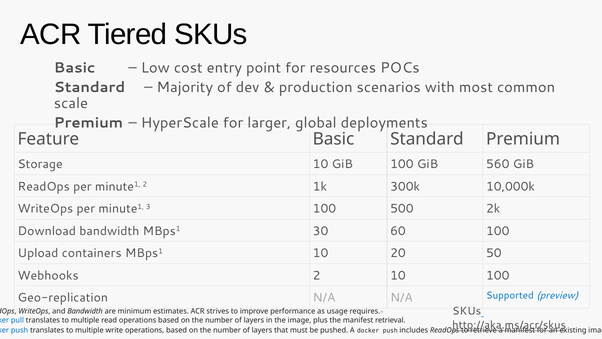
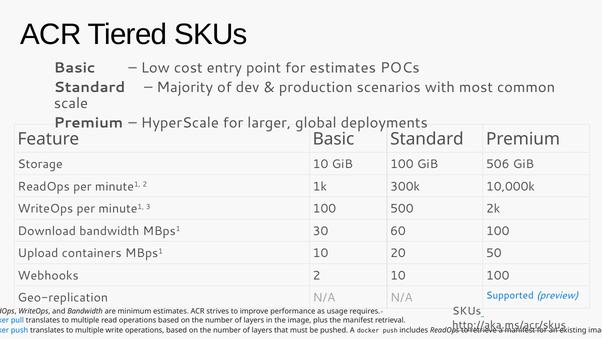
for resources: resources -> estimates (343, 68)
560: 560 -> 506 (498, 164)
